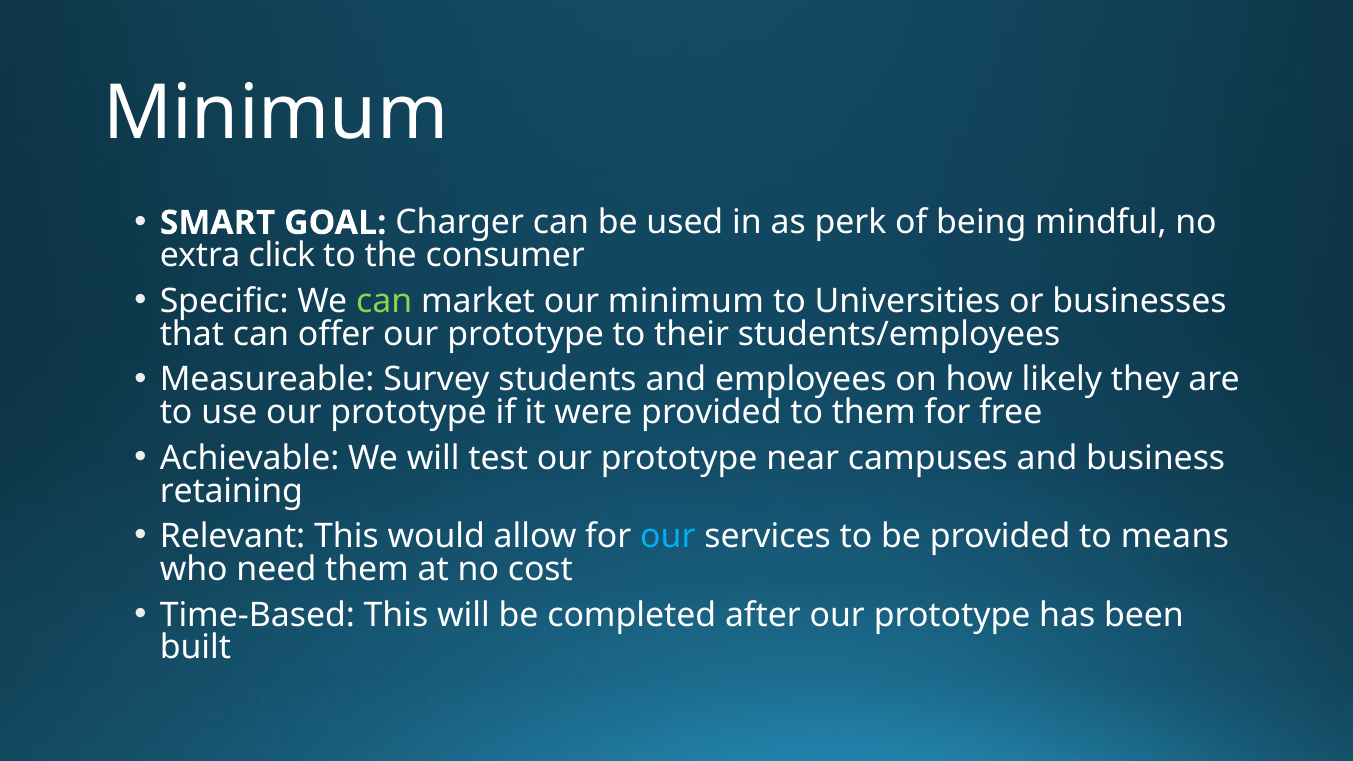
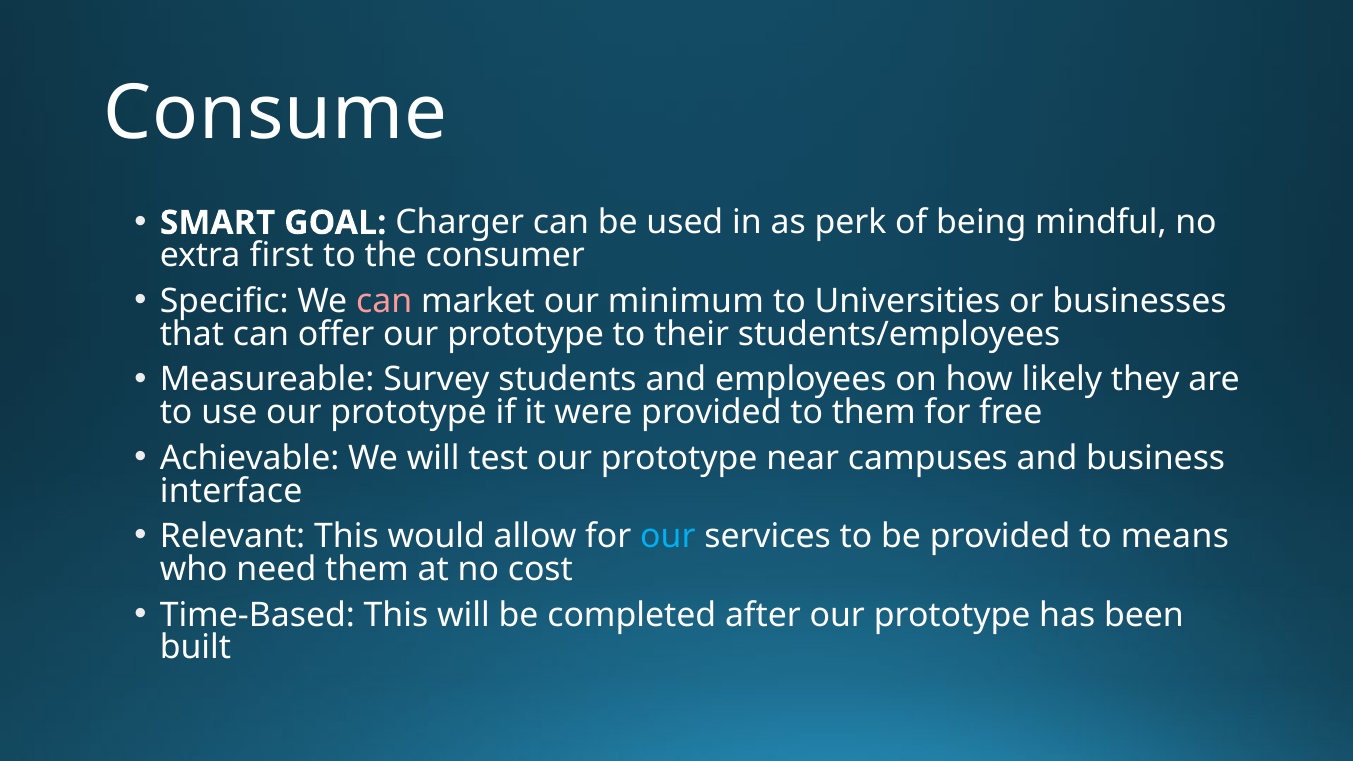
Minimum: Minimum -> Consume (275, 114)
click: click -> first (282, 256)
can colour: light green -> pink (384, 301)
retaining: retaining -> interface (231, 491)
